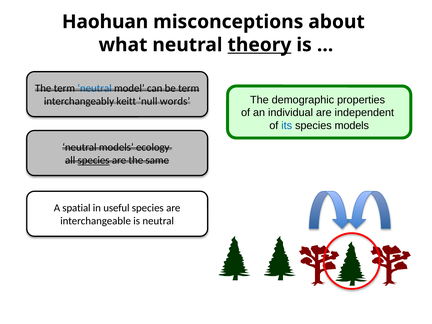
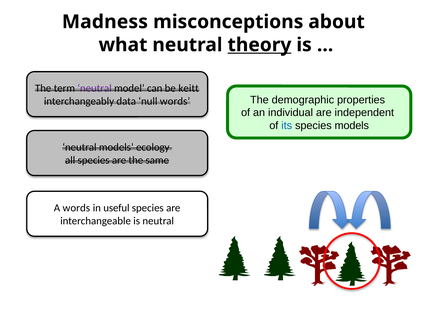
Haohuan: Haohuan -> Madness (105, 22)
neutral colour: blue -> purple (95, 88)
be term: term -> keitt (189, 88)
keitt: keitt -> data (126, 101)
species underline: present -> none (94, 160)
A spatial: spatial -> words (76, 208)
